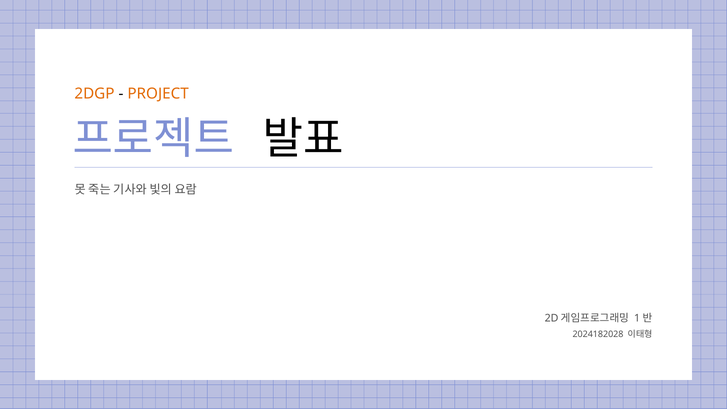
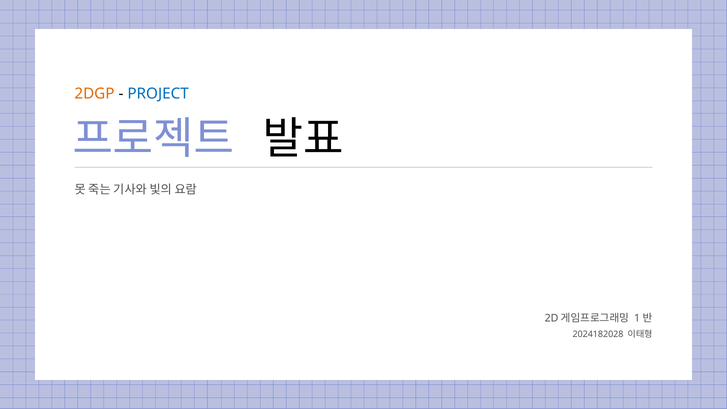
PROJECT colour: orange -> blue (158, 94)
